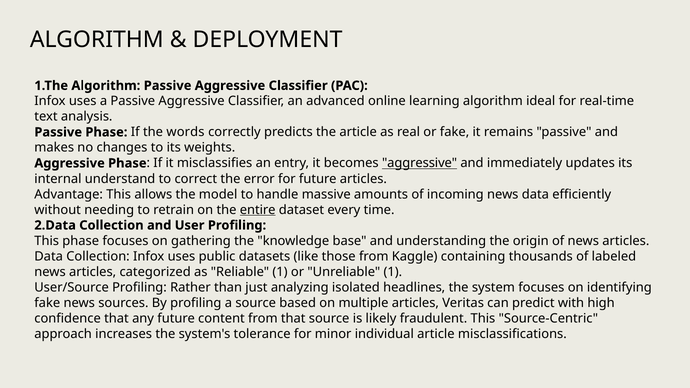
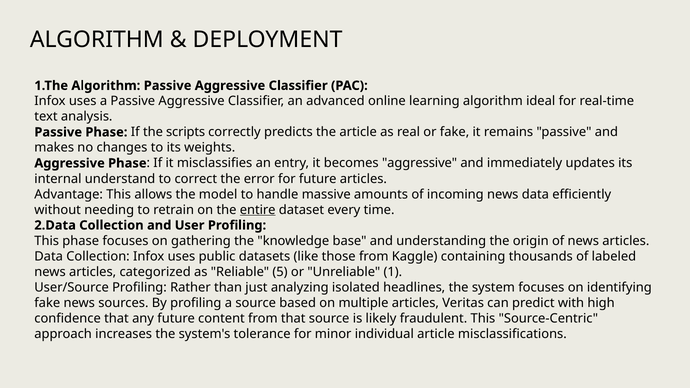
words: words -> scripts (186, 132)
aggressive underline: present -> none (420, 163)
Reliable 1: 1 -> 5 (280, 272)
